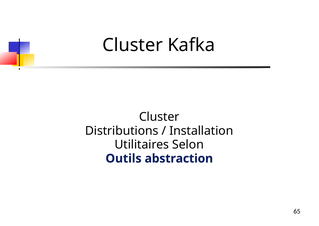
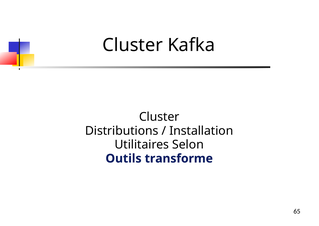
abstraction: abstraction -> transforme (179, 158)
